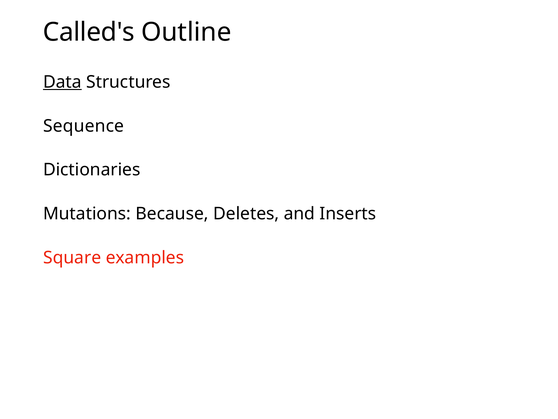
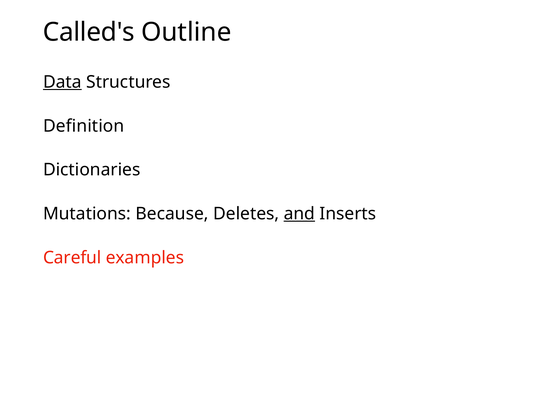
Sequence: Sequence -> Definition (84, 126)
and underline: none -> present (299, 213)
Square: Square -> Careful (72, 257)
